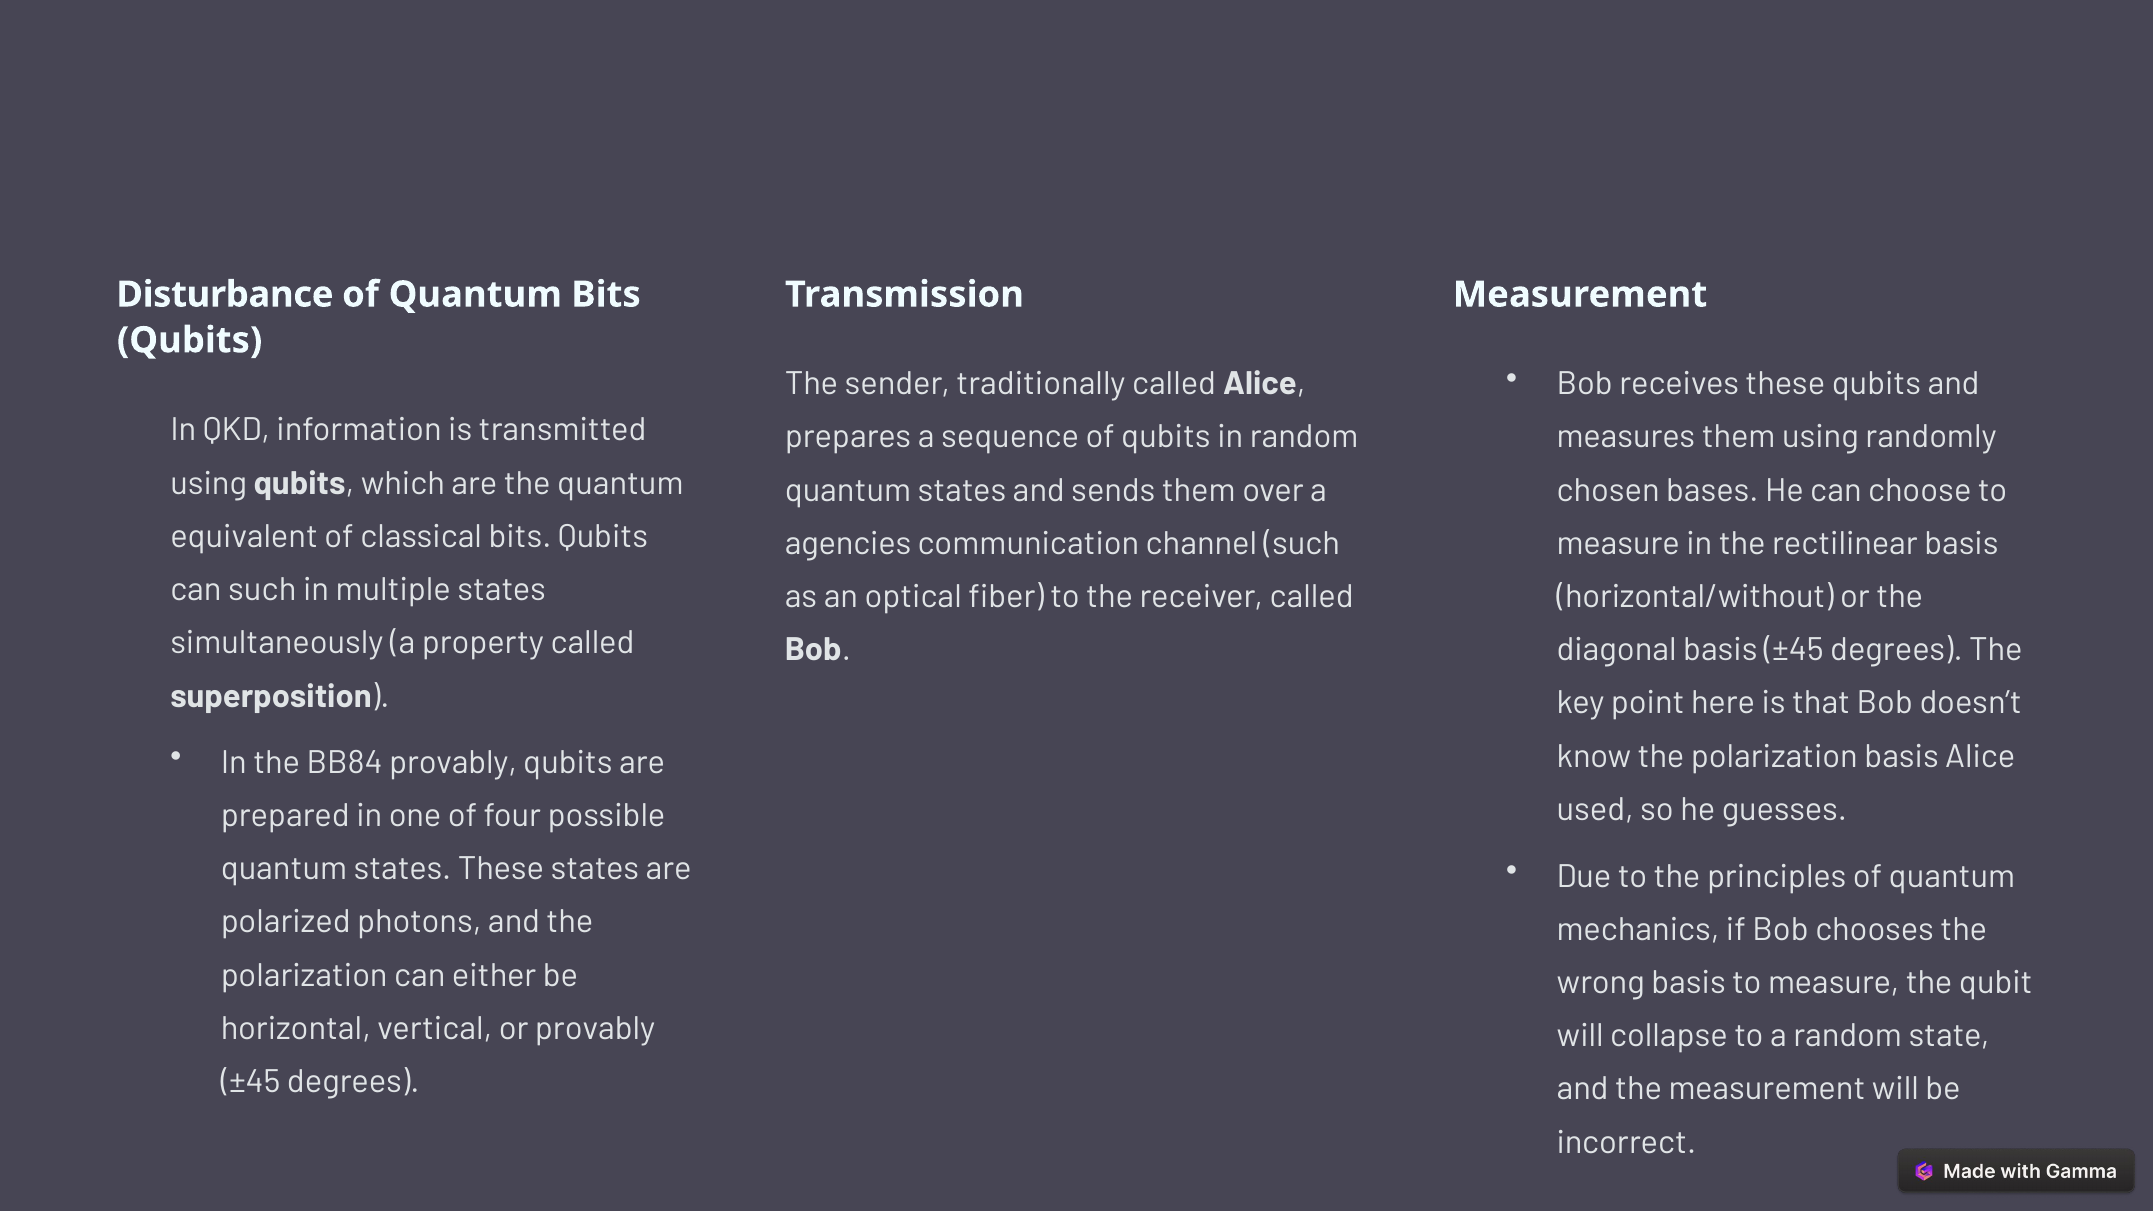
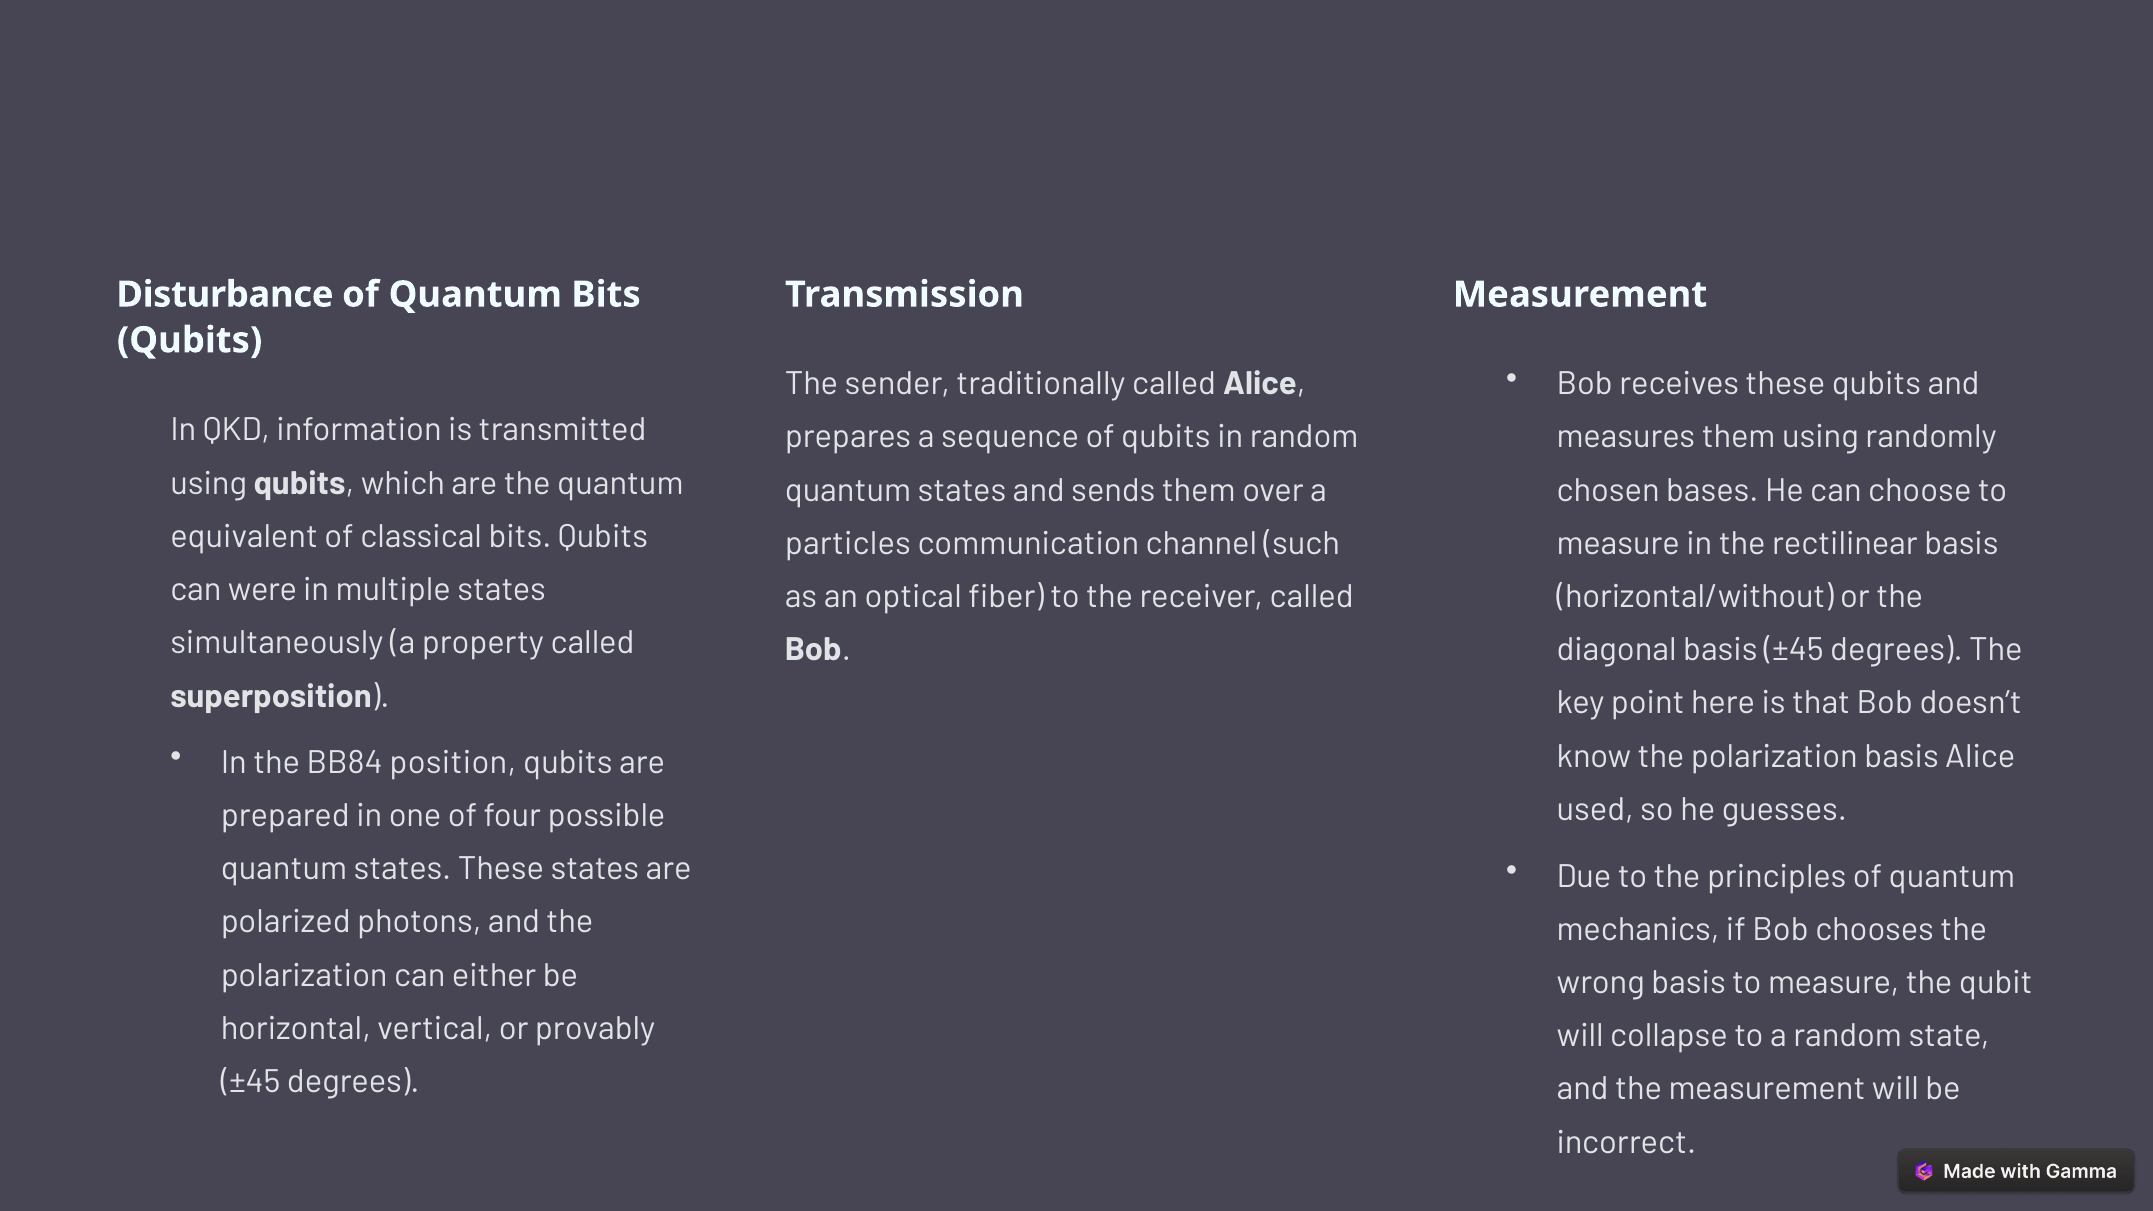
agencies: agencies -> particles (848, 544)
can such: such -> were (263, 590)
BB84 provably: provably -> position (453, 762)
